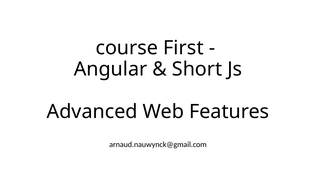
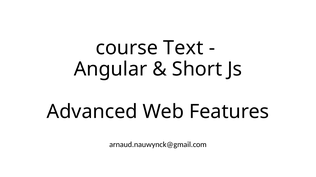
First: First -> Text (183, 48)
